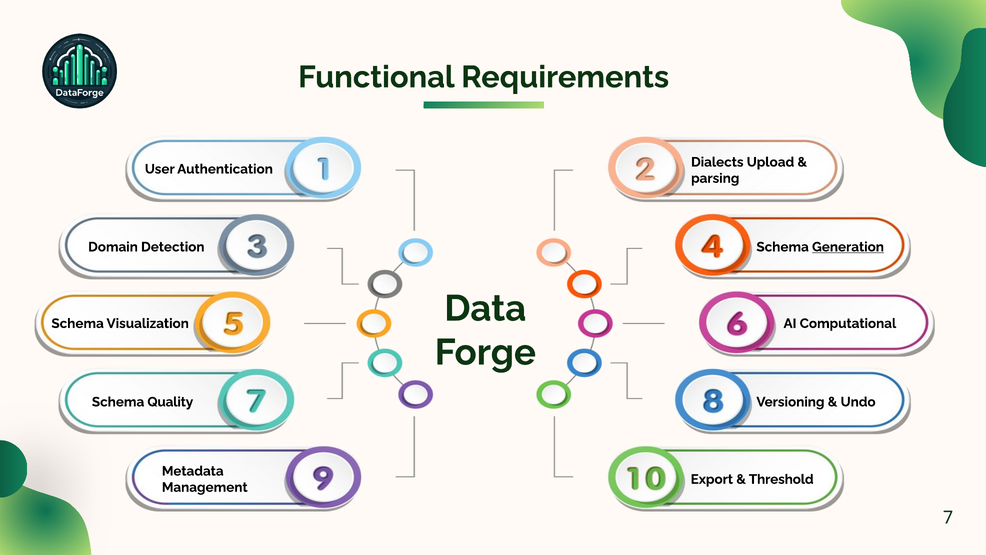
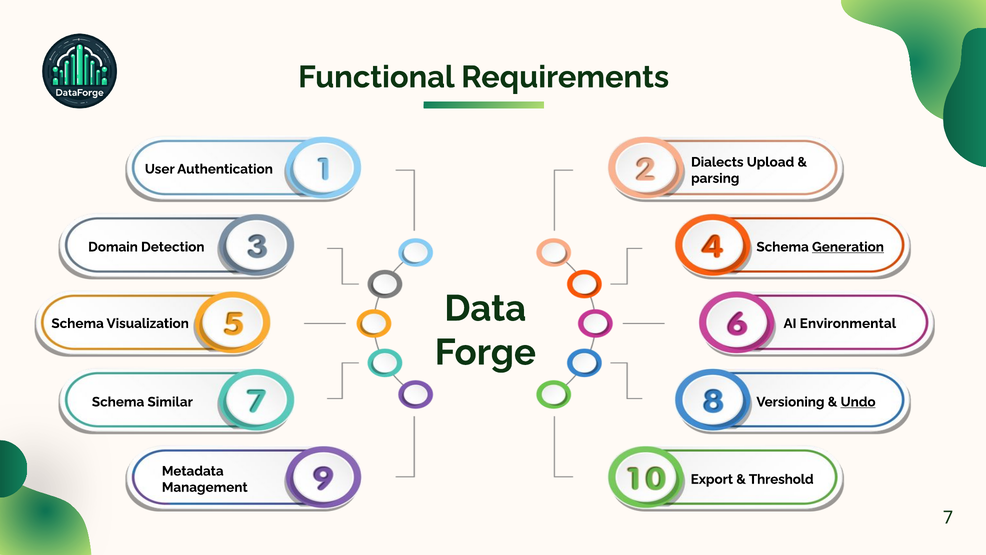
Computational: Computational -> Environmental (848, 324)
Quality: Quality -> Similar (170, 402)
Undo underline: none -> present (858, 402)
